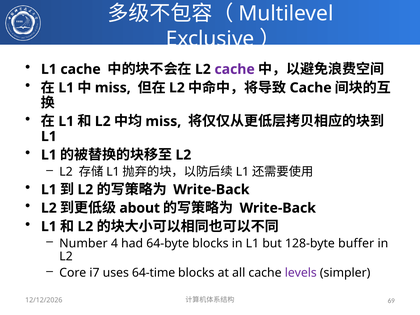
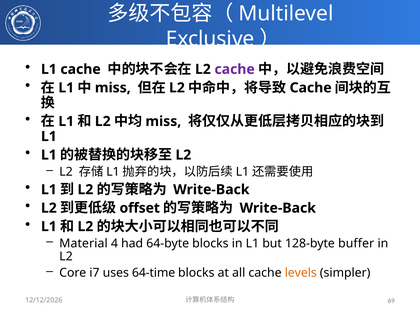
about: about -> offset (140, 208)
Number: Number -> Material (84, 243)
levels colour: purple -> orange (301, 273)
